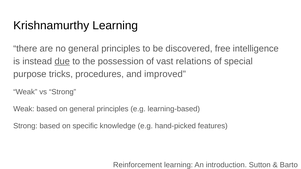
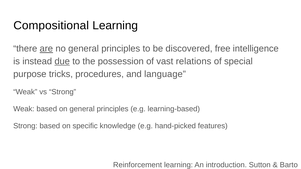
Krishnamurthy: Krishnamurthy -> Compositional (51, 26)
are underline: none -> present (46, 49)
improved: improved -> language (165, 74)
